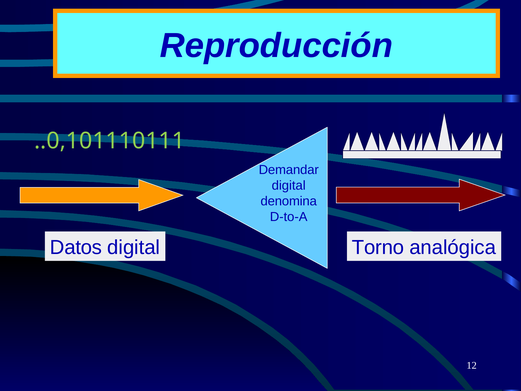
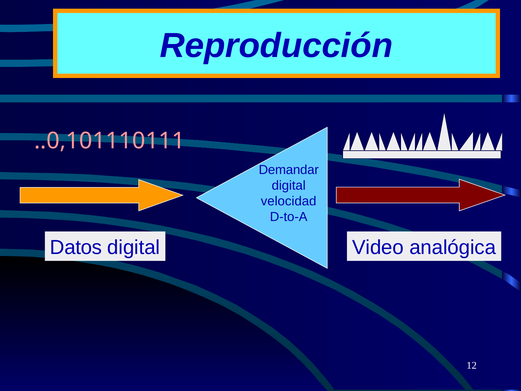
..0,101110111 colour: light green -> pink (110, 141)
denomina: denomina -> velocidad (289, 201)
Torno: Torno -> Video (378, 247)
